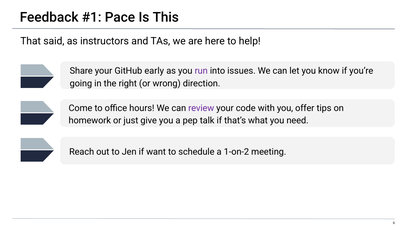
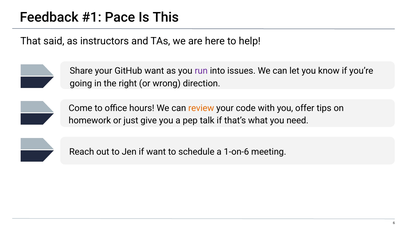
GitHub early: early -> want (154, 71)
review colour: purple -> orange (201, 108)
1-on-2: 1-on-2 -> 1-on-6 (236, 152)
